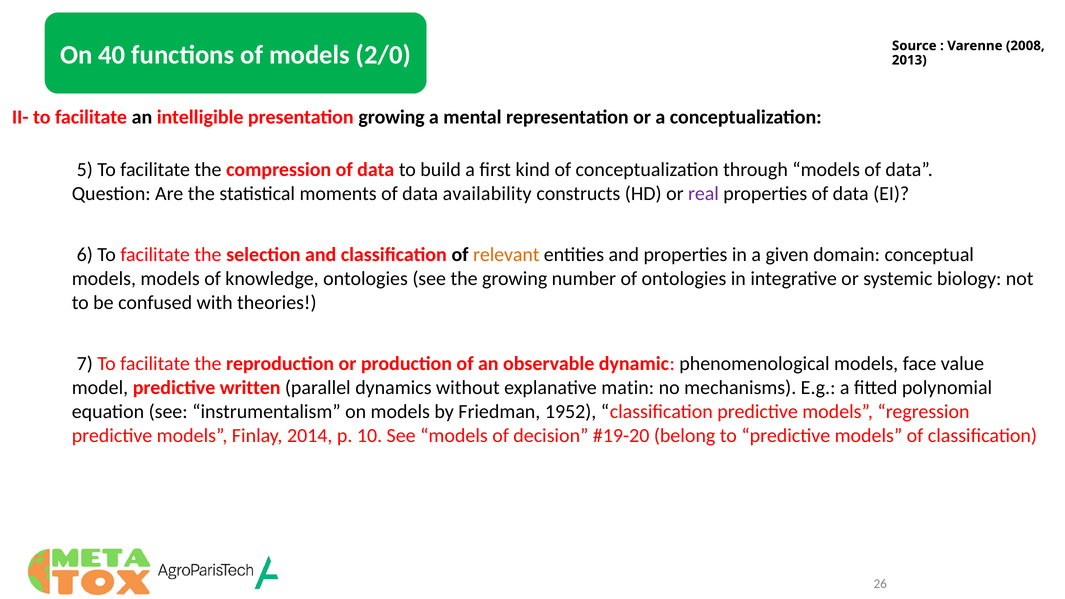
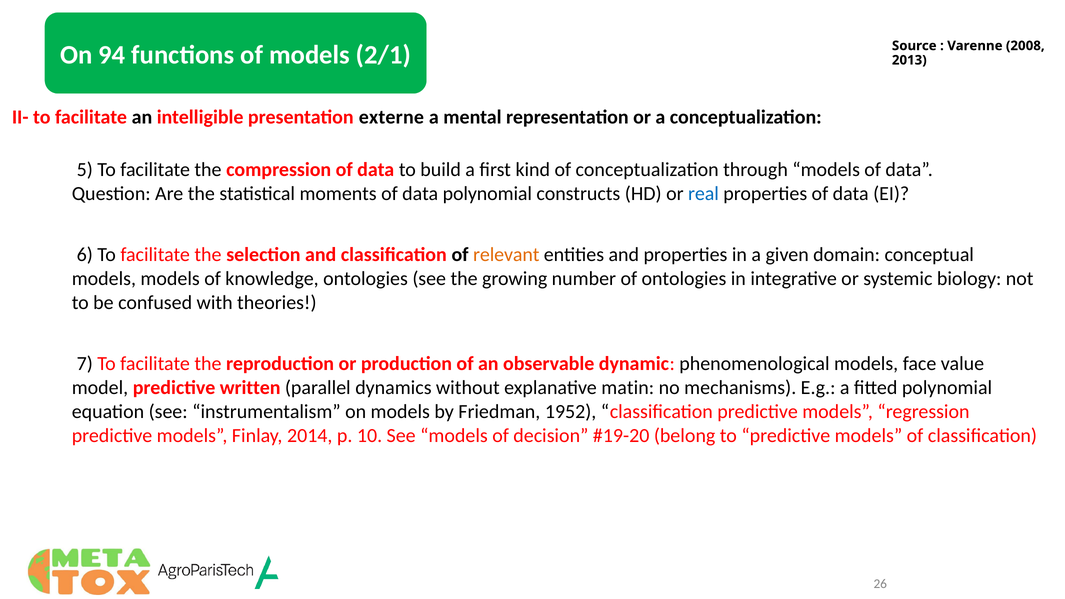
40: 40 -> 94 (112, 55)
2/0: 2/0 -> 2/1 (383, 55)
presentation growing: growing -> externe (391, 117)
data availability: availability -> polynomial (487, 193)
real colour: purple -> blue (704, 193)
